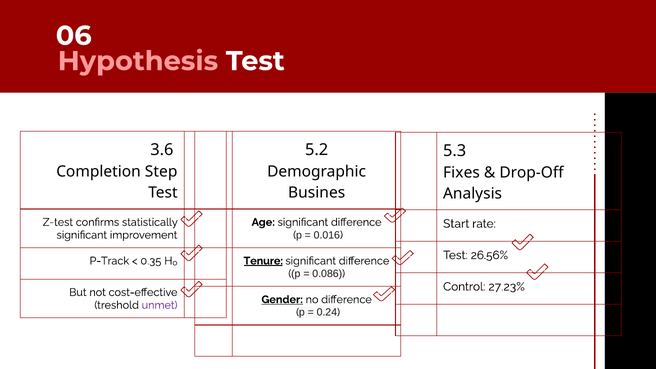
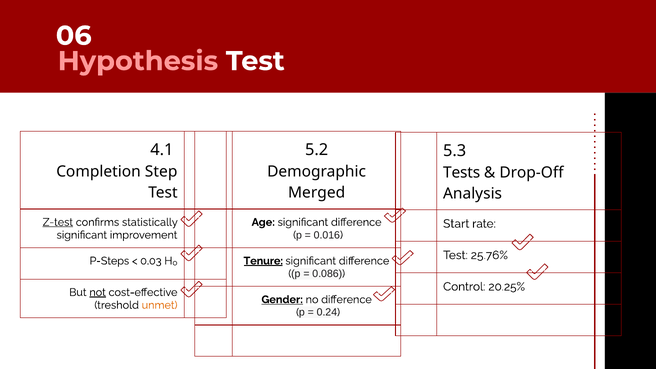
3.6: 3.6 -> 4.1 (162, 150)
Fixes: Fixes -> Tests (462, 172)
Busines: Busines -> Merged (317, 193)
Z-test underline: none -> present (58, 222)
26.56%: 26.56% -> 25.76% (489, 255)
P-Track: P-Track -> P-Steps (109, 261)
0.35: 0.35 -> 0.03 (151, 261)
27.23%: 27.23% -> 20.25% (507, 287)
not underline: none -> present (98, 292)
unmet colour: purple -> orange (160, 305)
